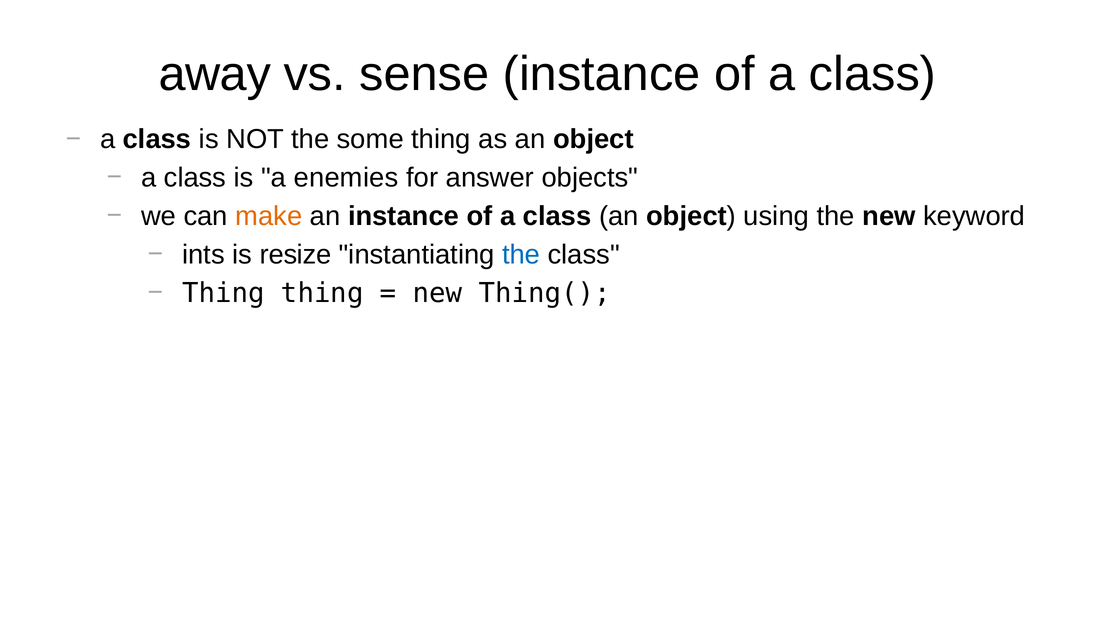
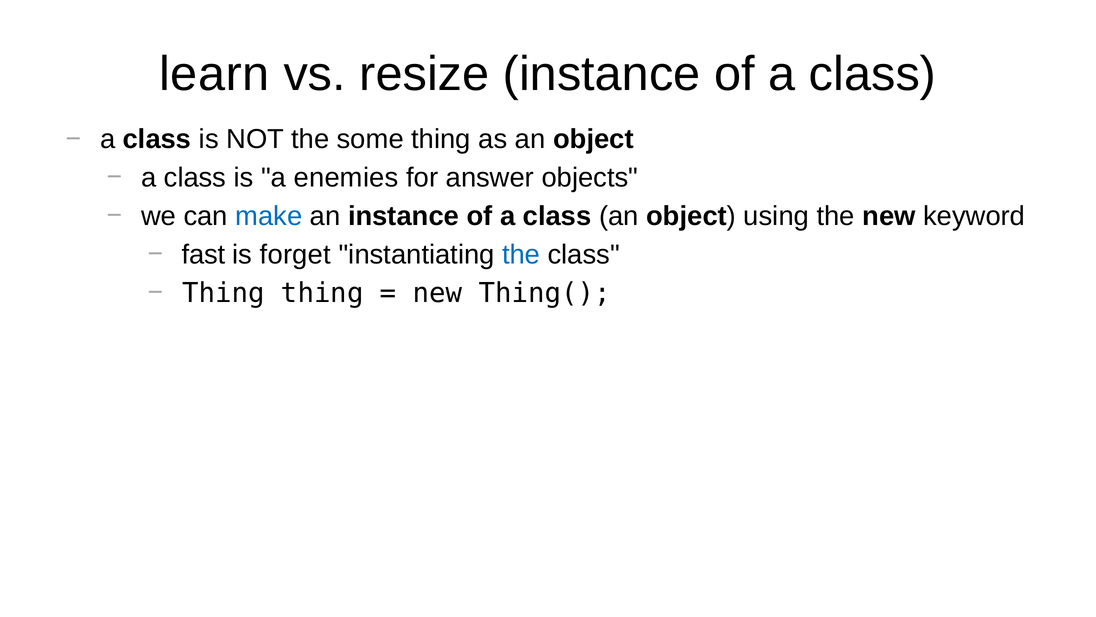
away: away -> learn (214, 74)
sense: sense -> resize (424, 74)
make colour: orange -> blue (269, 216)
ints: ints -> fast (204, 254)
resize: resize -> forget (295, 254)
